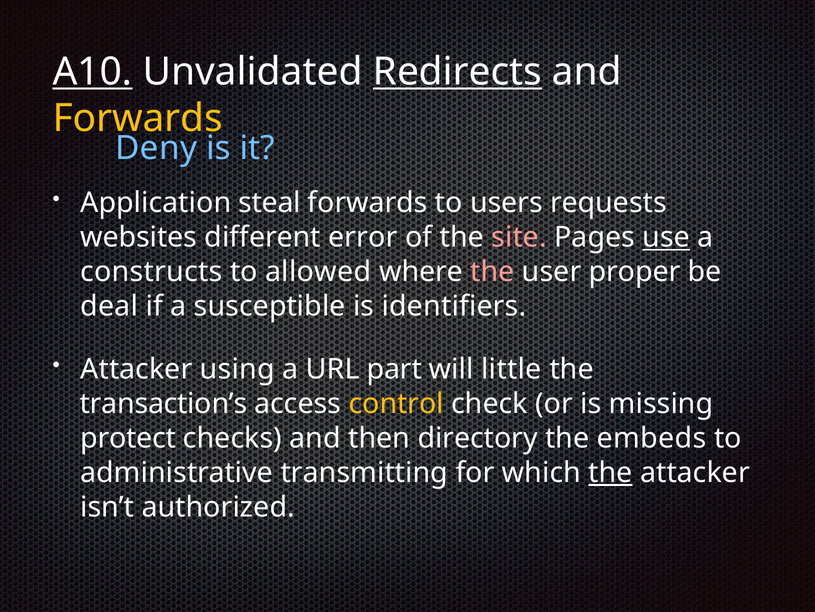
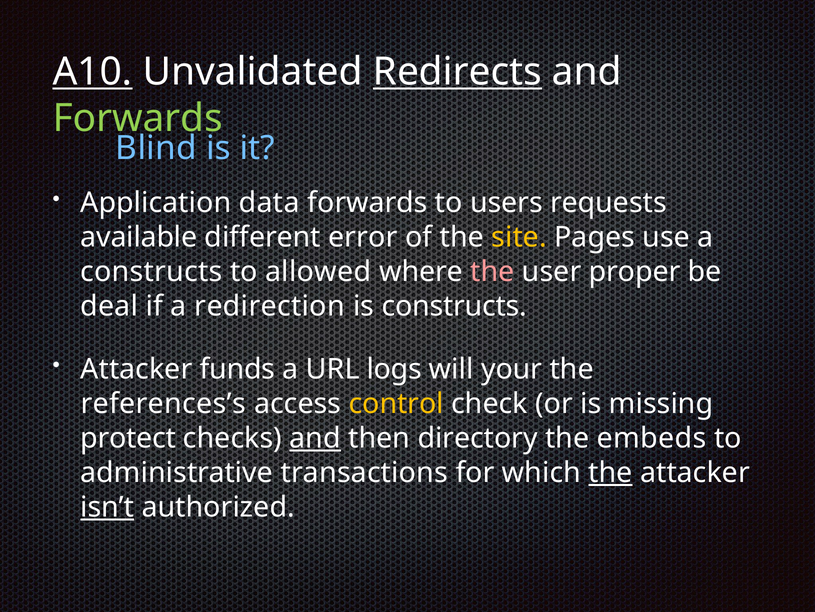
Forwards colour: yellow -> light green (138, 118)
Deny: Deny -> Blind (156, 148)
steal: steal -> data (269, 203)
websites: websites -> available (139, 237)
site colour: pink -> yellow (519, 237)
use underline: present -> none (666, 237)
susceptible: susceptible -> redirection (270, 306)
is identifiers: identifiers -> constructs (454, 306)
using: using -> funds (237, 369)
part: part -> logs (394, 369)
little: little -> your (512, 369)
transaction’s: transaction’s -> references’s (163, 403)
and underline: none -> present (315, 438)
transmitting: transmitting -> transactions (364, 472)
isn’t underline: none -> present (107, 506)
